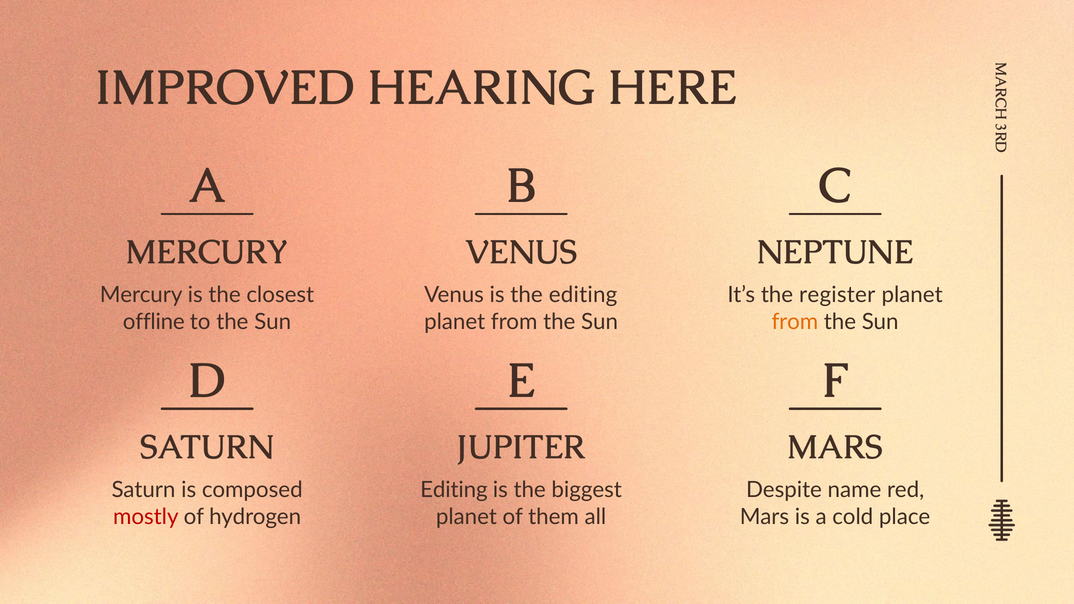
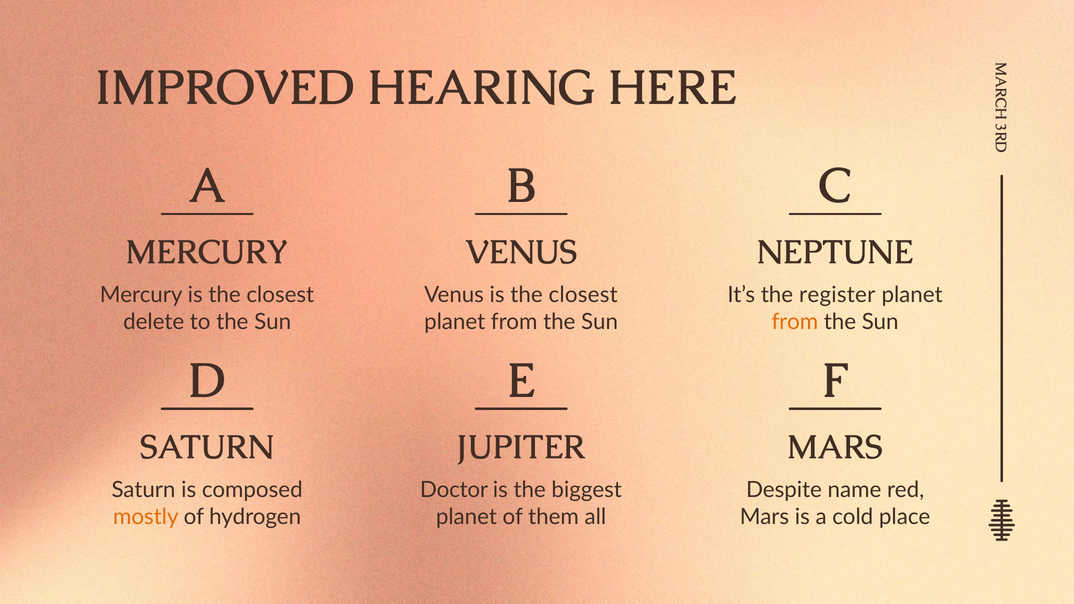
Venus is the editing: editing -> closest (583, 295)
offline: offline -> delete (154, 322)
Editing: Editing -> Doctor (454, 490)
mostly colour: red -> orange (146, 517)
